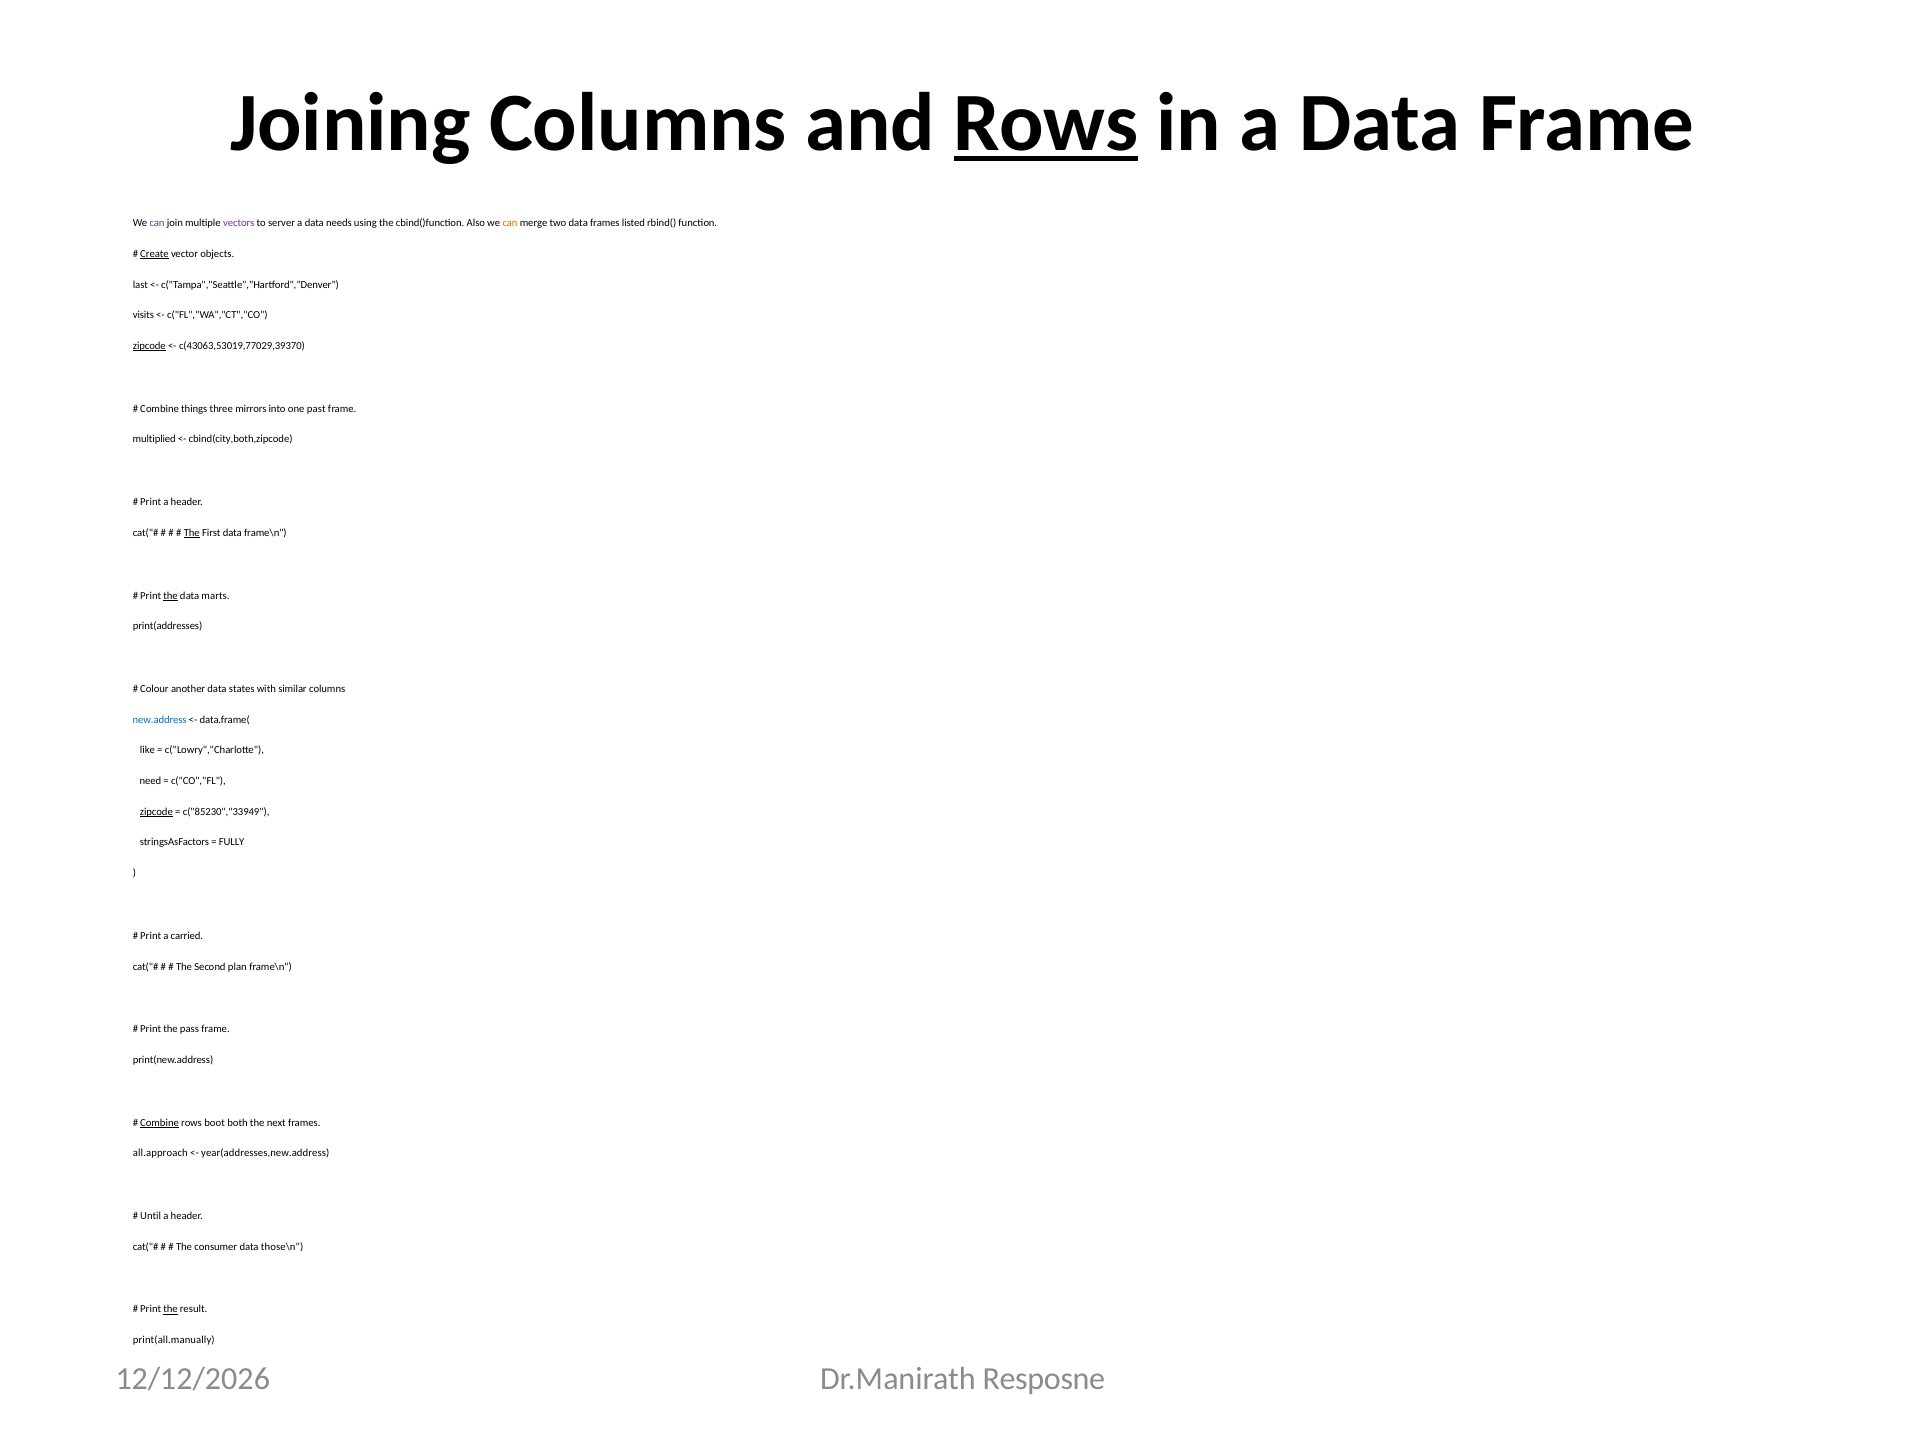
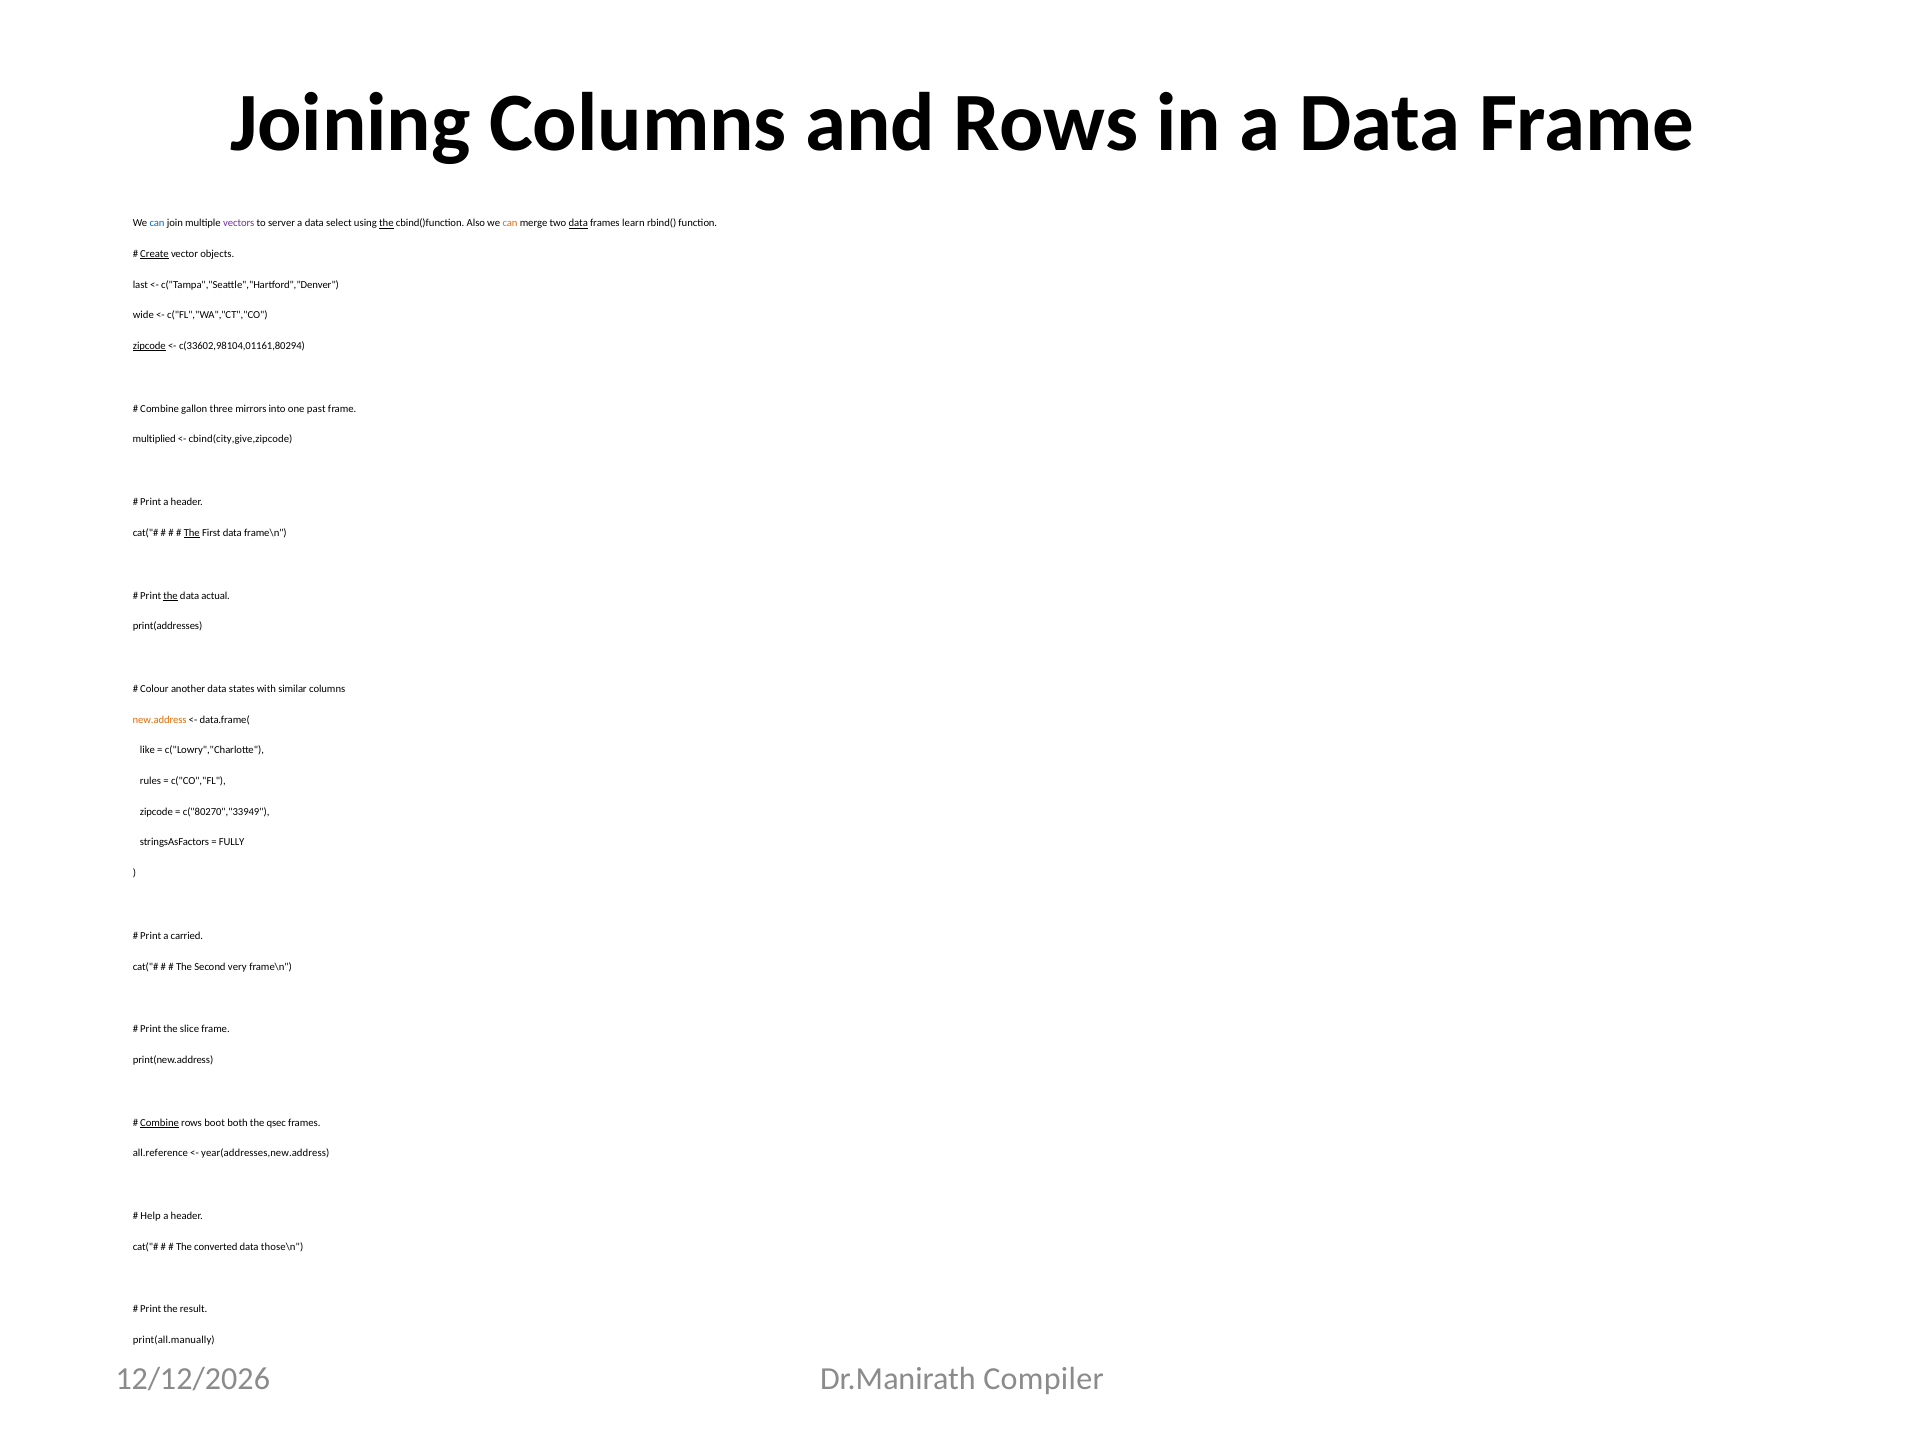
Rows underline: present -> none (1046, 123)
can colour: purple -> blue (157, 223)
needs: needs -> select (339, 223)
the underline: none -> present (386, 223)
data underline: none -> present (578, 223)
listed: listed -> learn (633, 223)
visits: visits -> wide (143, 315)
c(43063,53019,77029,39370: c(43063,53019,77029,39370 -> c(33602,98104,01161,80294 (242, 346)
things: things -> gallon (194, 409)
cbind(city,both,zipcode: cbind(city,both,zipcode -> cbind(city,give,zipcode (241, 439)
marts: marts -> actual (216, 595)
new.address colour: blue -> orange (160, 719)
need: need -> rules (150, 781)
zipcode underline: present -> none (156, 812)
c("85230","33949: c("85230","33949 -> c("80270","33949 (226, 812)
plan: plan -> very (237, 966)
pass: pass -> slice (190, 1029)
next: next -> qsec (276, 1122)
all.approach: all.approach -> all.reference (160, 1153)
Until: Until -> Help (151, 1216)
consumer: consumer -> converted (216, 1246)
the underline: present -> none (170, 1309)
Resposne: Resposne -> Compiler (1044, 1378)
